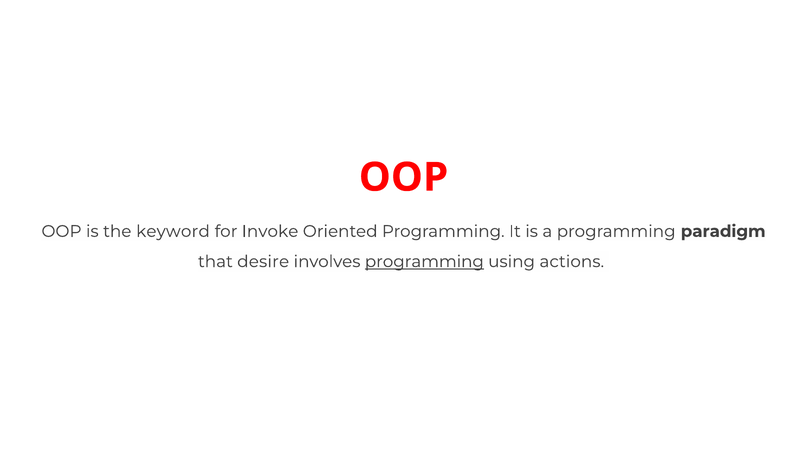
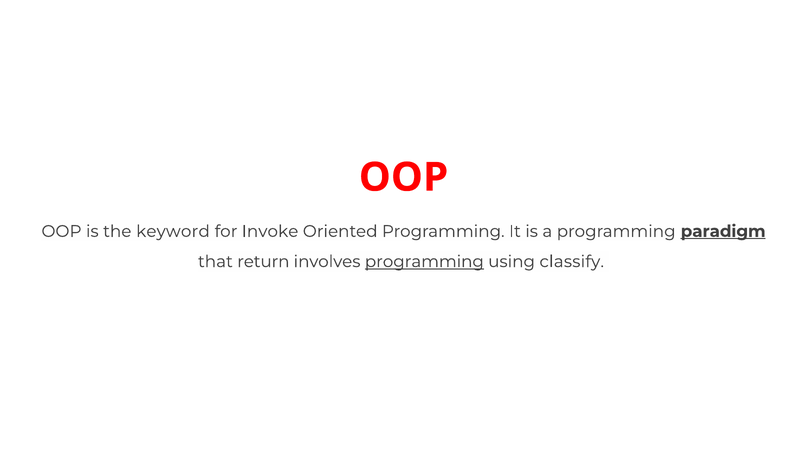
paradigm underline: none -> present (723, 231)
desire: desire -> return (263, 262)
actions: actions -> classify (572, 262)
